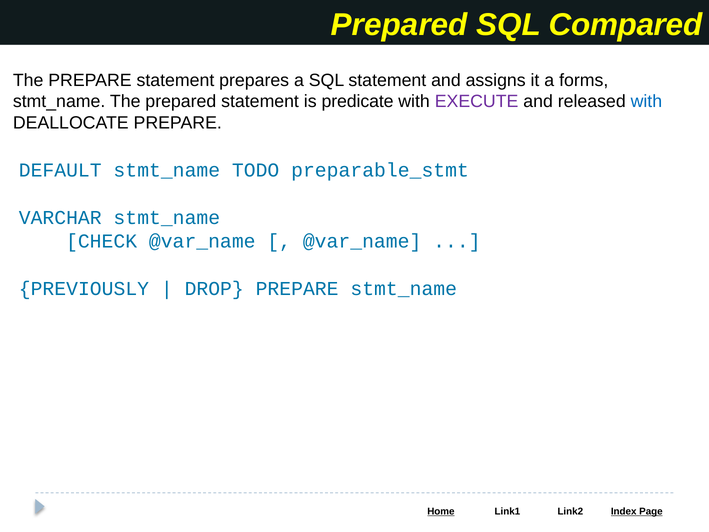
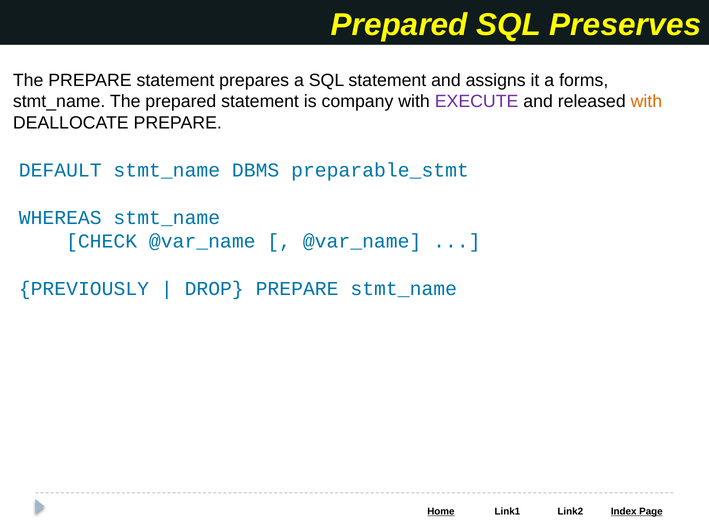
Compared: Compared -> Preserves (625, 25)
predicate: predicate -> company (357, 102)
with colour: blue -> orange (646, 102)
TODO: TODO -> DBMS (256, 170)
VARCHAR: VARCHAR -> WHEREAS (60, 217)
